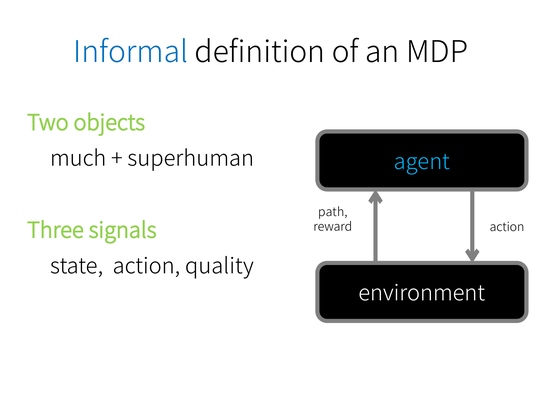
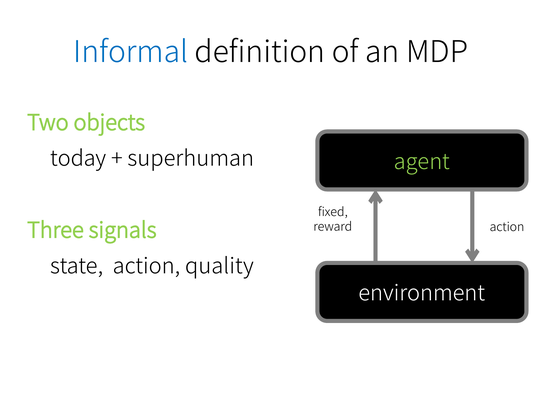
much: much -> today (78, 159)
agent colour: light blue -> light green (422, 162)
path: path -> fixed (333, 212)
